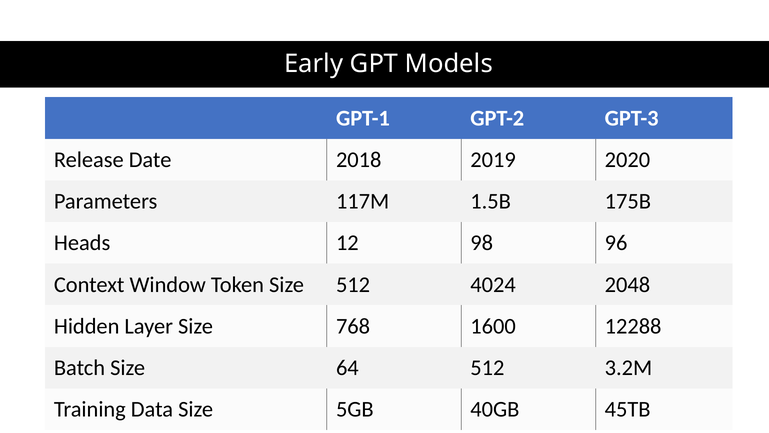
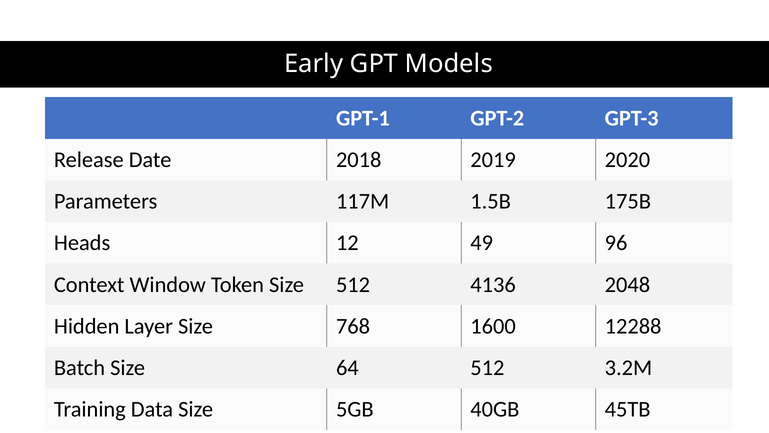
98: 98 -> 49 (482, 243)
4024: 4024 -> 4136 (493, 284)
